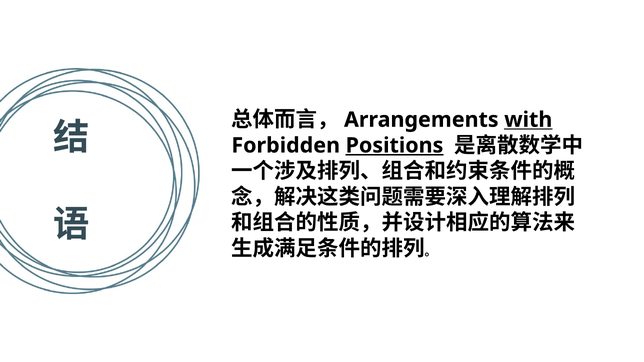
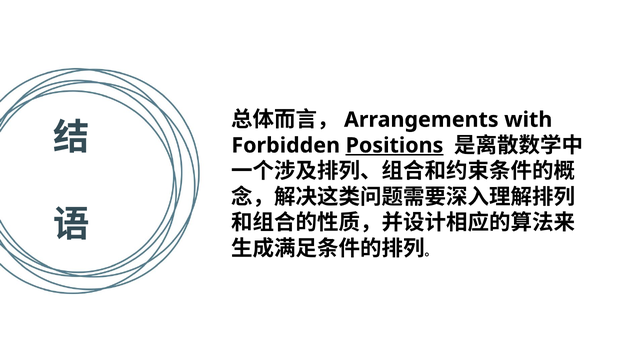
with underline: present -> none (528, 120)
